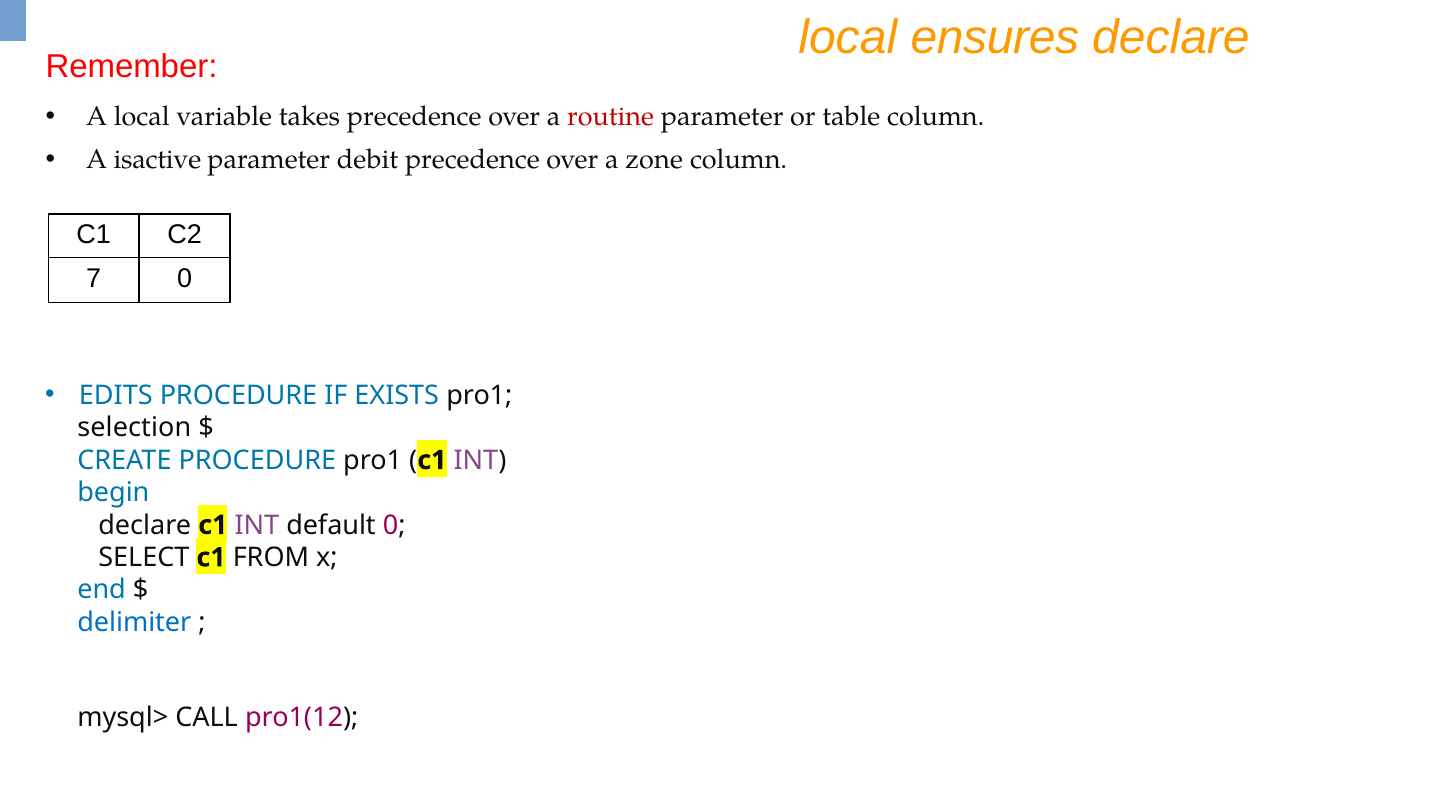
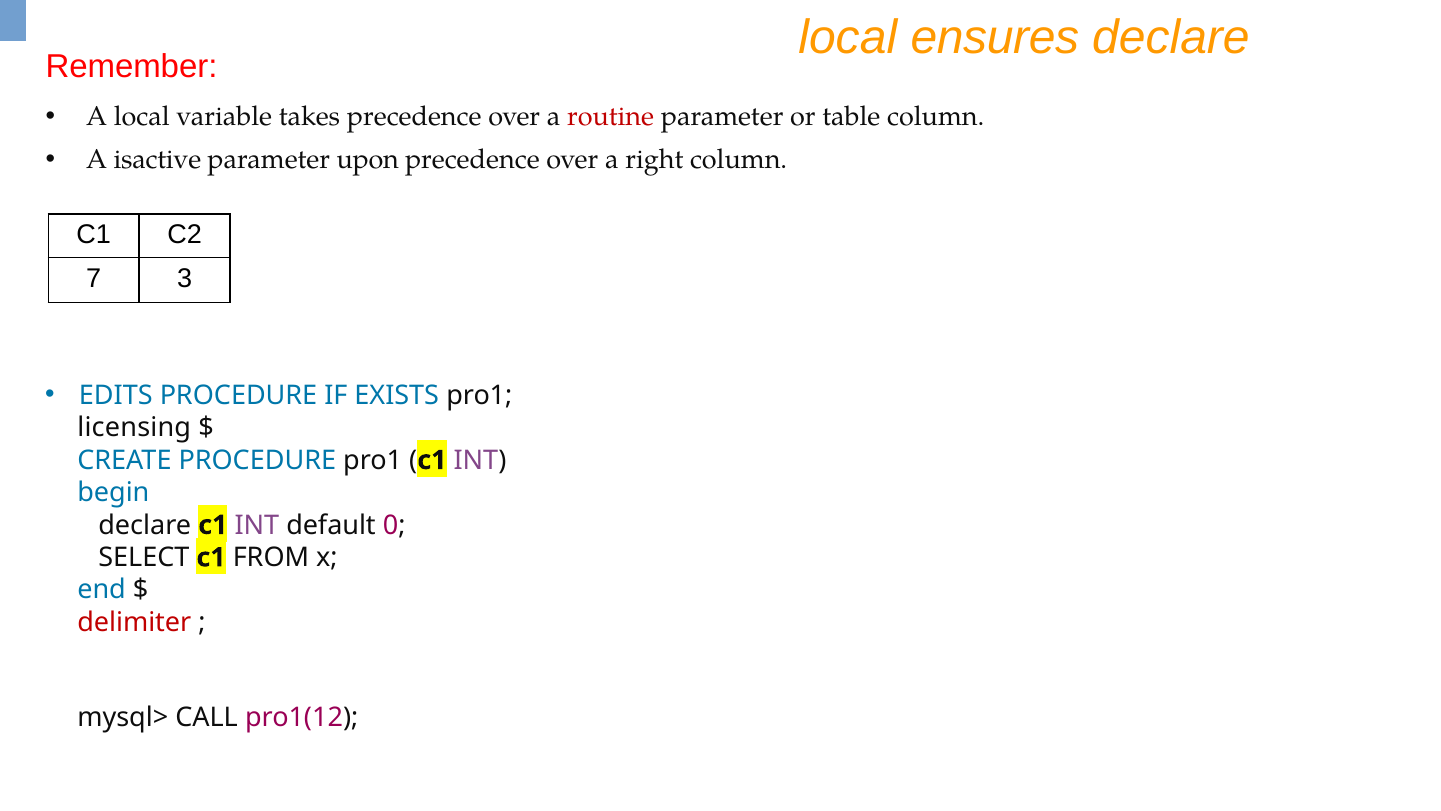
debit: debit -> upon (368, 160)
zone: zone -> right (654, 160)
7 0: 0 -> 3 (185, 279)
selection: selection -> licensing (134, 428)
delimiter colour: blue -> red (134, 622)
